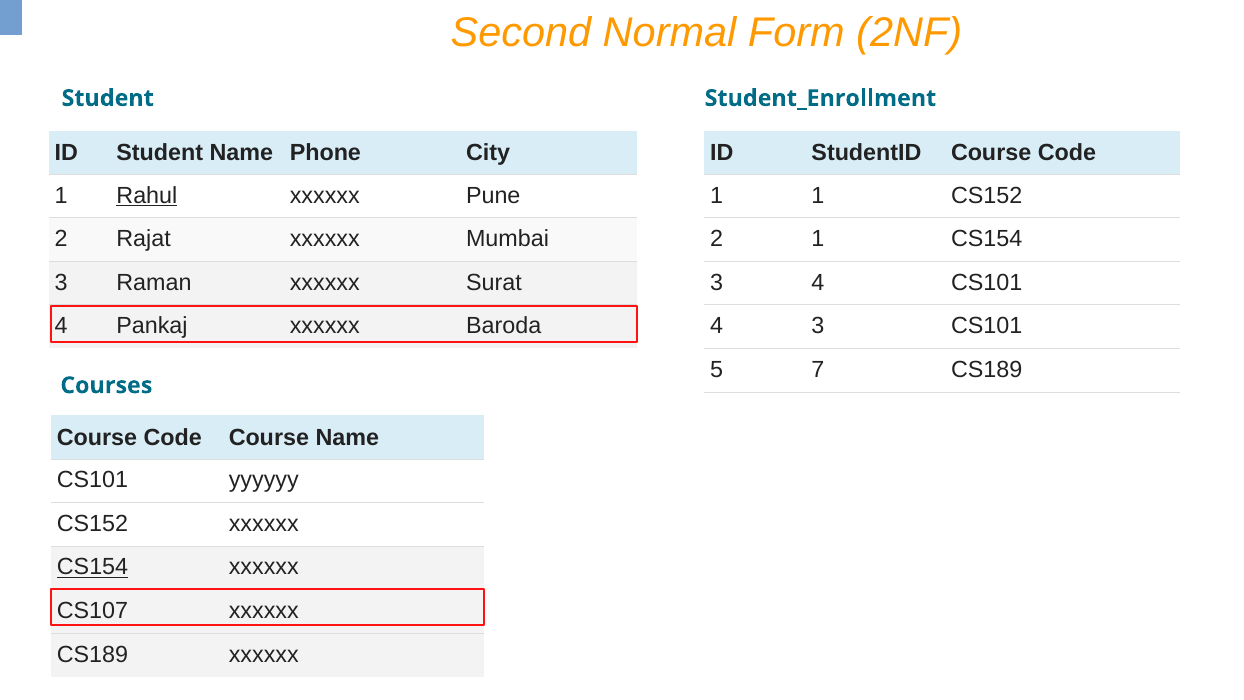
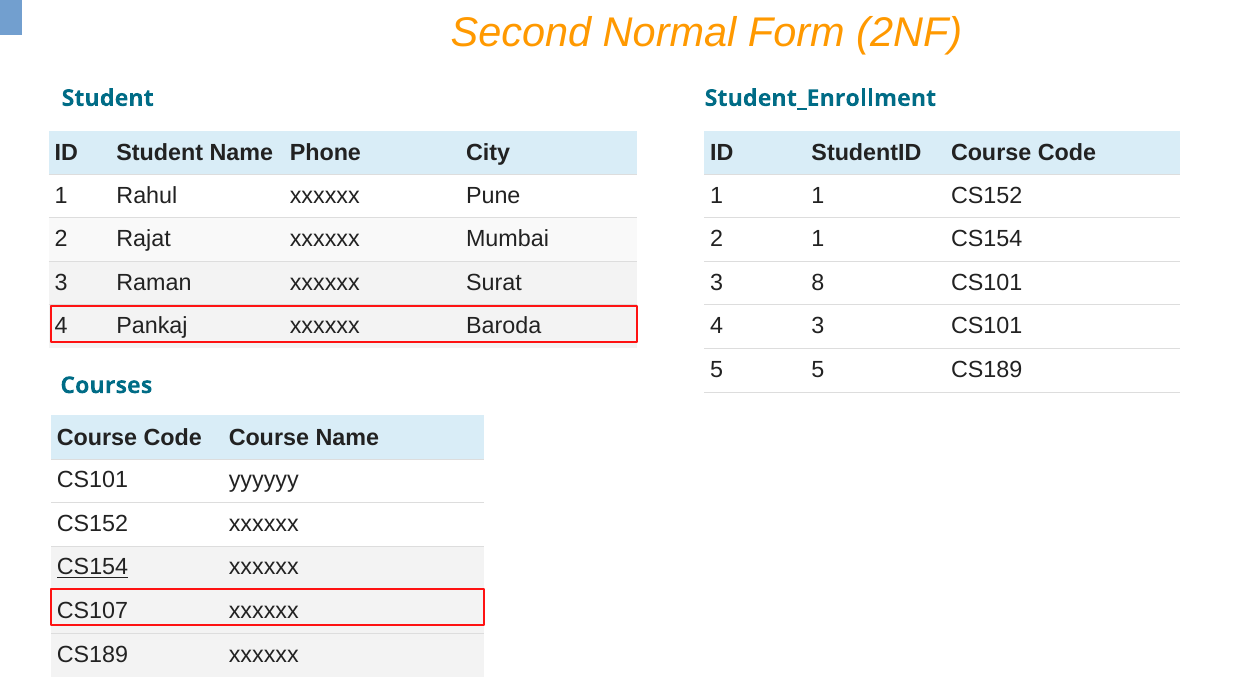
Rahul underline: present -> none (147, 195)
3 4: 4 -> 8 (818, 282)
5 7: 7 -> 5 (818, 370)
